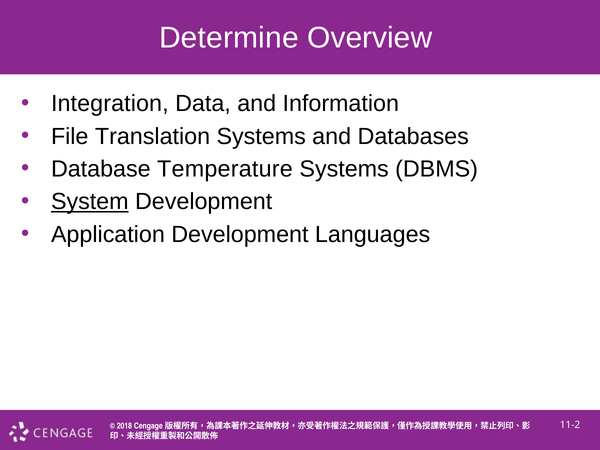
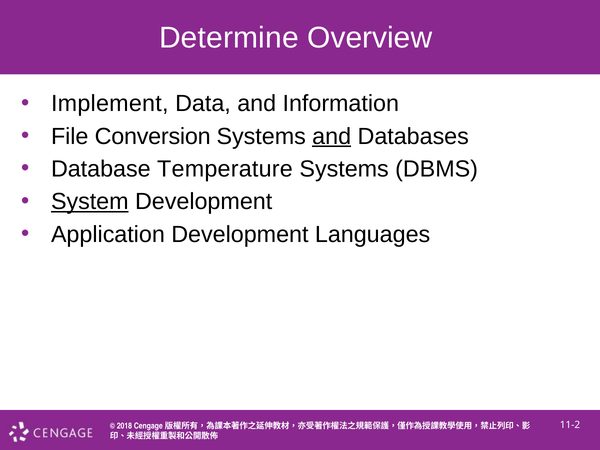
Integration: Integration -> Implement (110, 104)
Translation: Translation -> Conversion (153, 136)
and underline: none -> present (332, 136)
